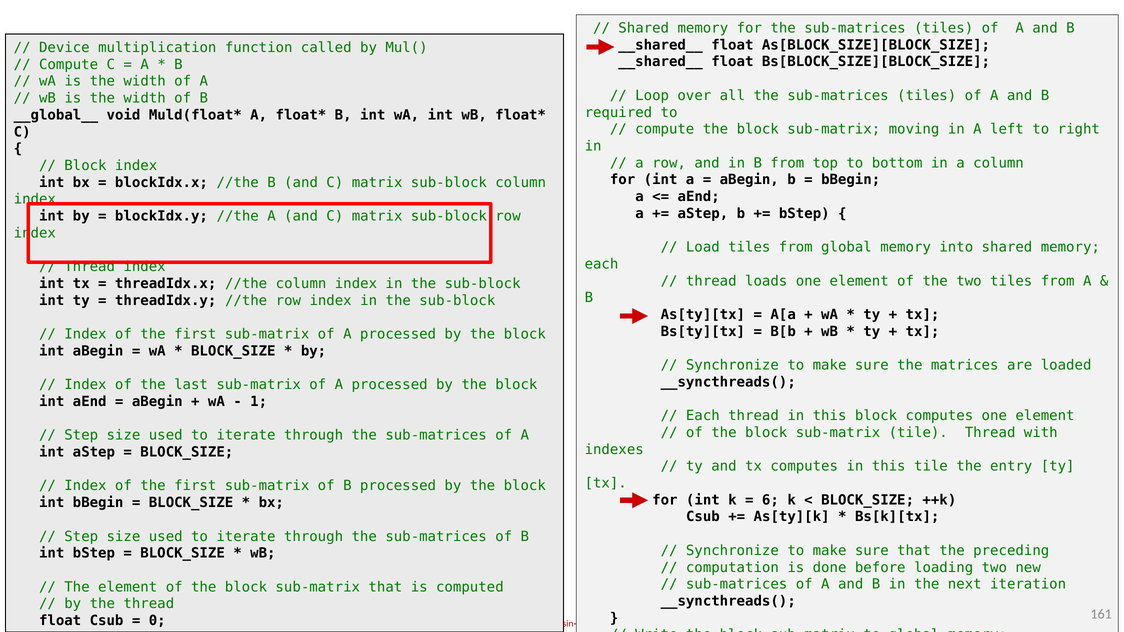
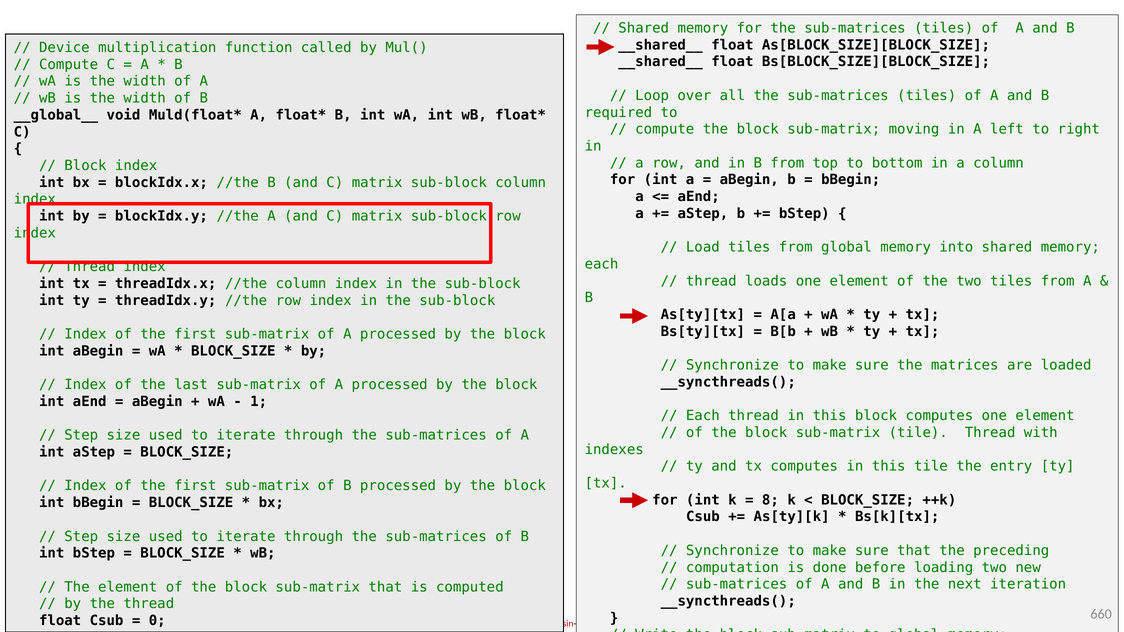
6: 6 -> 8 (770, 500)
161: 161 -> 660 (1101, 614)
